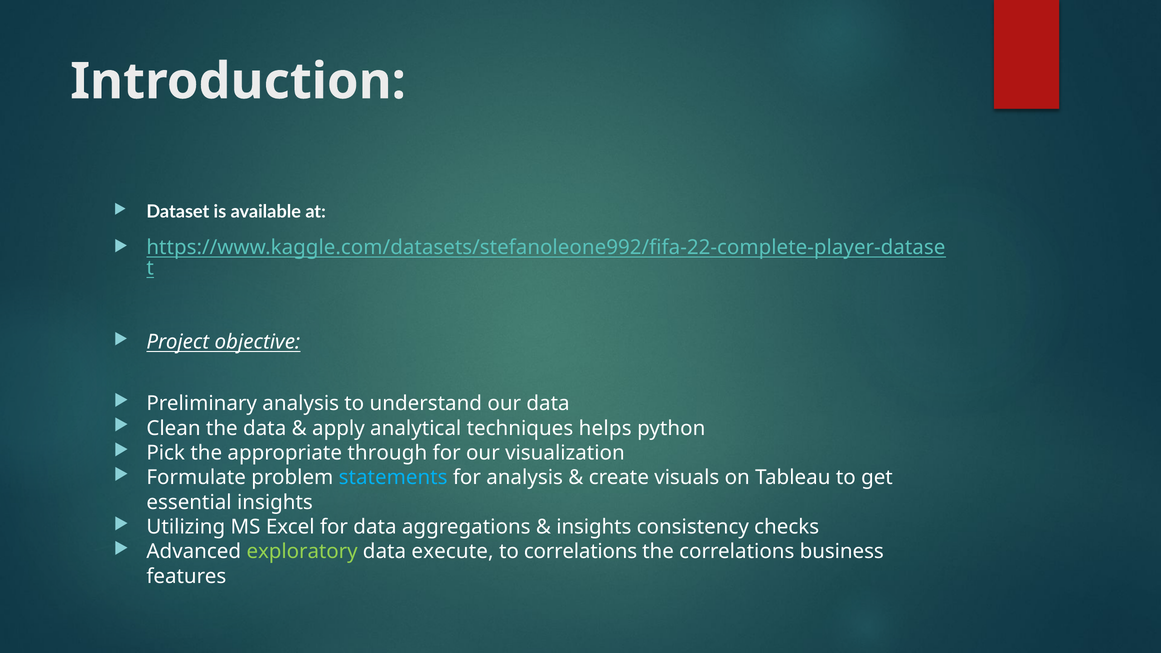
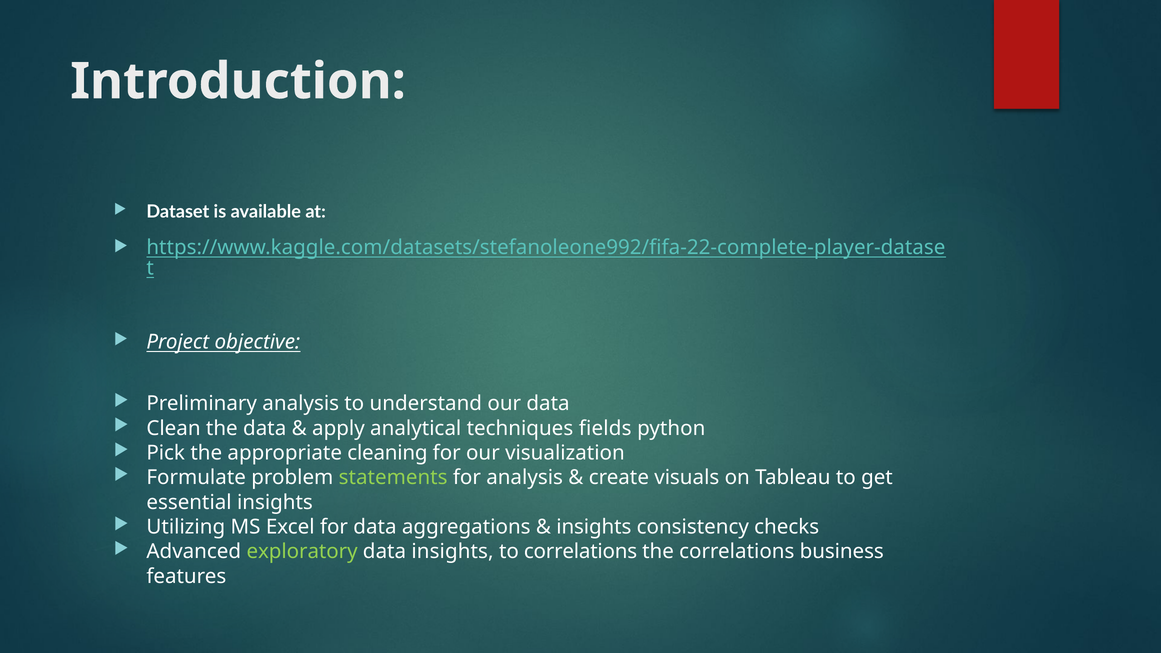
helps: helps -> fields (605, 428)
through: through -> cleaning (387, 453)
statements colour: light blue -> light green (393, 478)
data execute: execute -> insights (453, 552)
